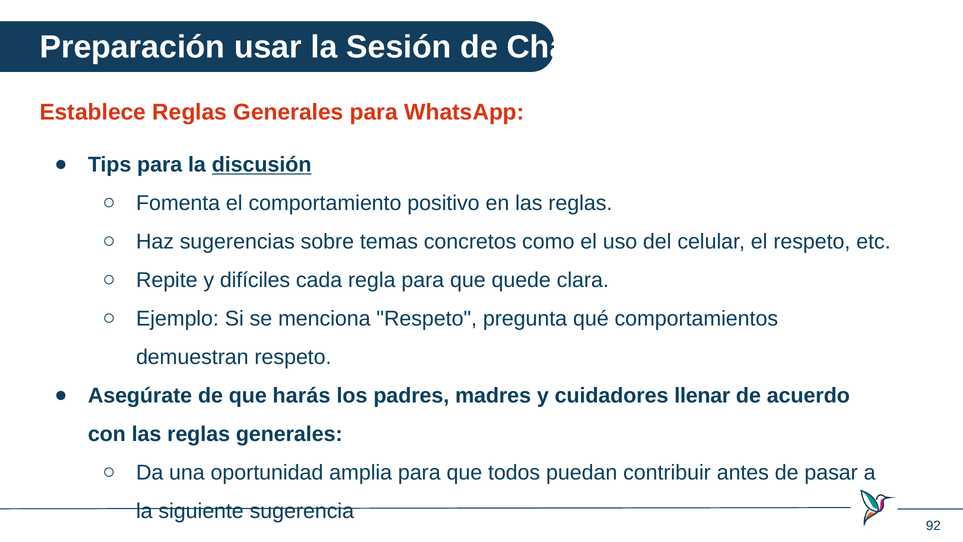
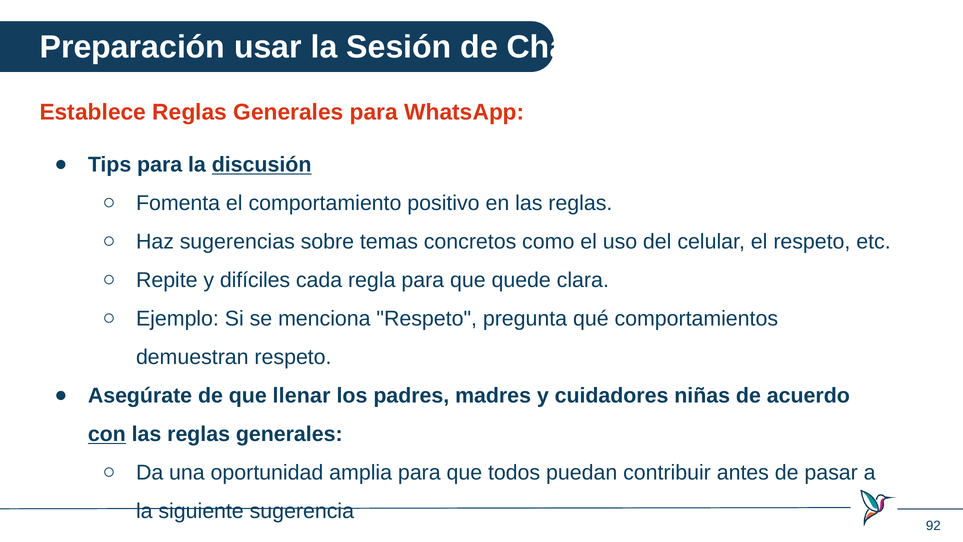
harás: harás -> llenar (302, 396)
llenar: llenar -> niñas (702, 396)
con underline: none -> present (107, 434)
